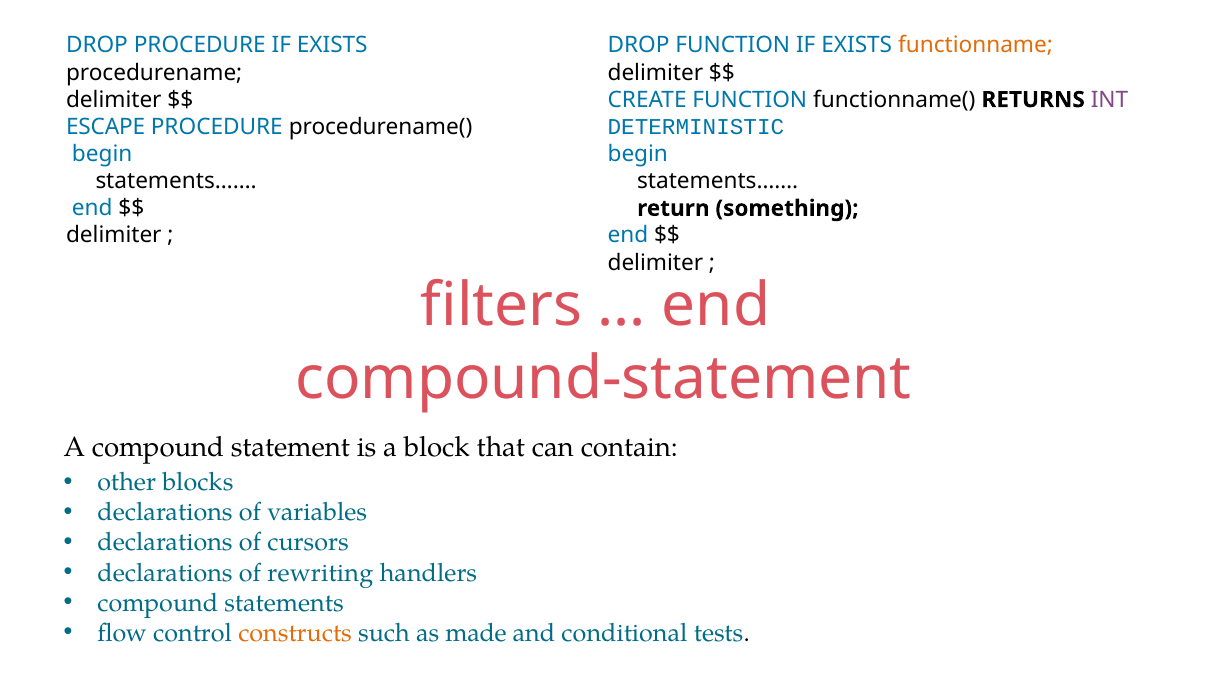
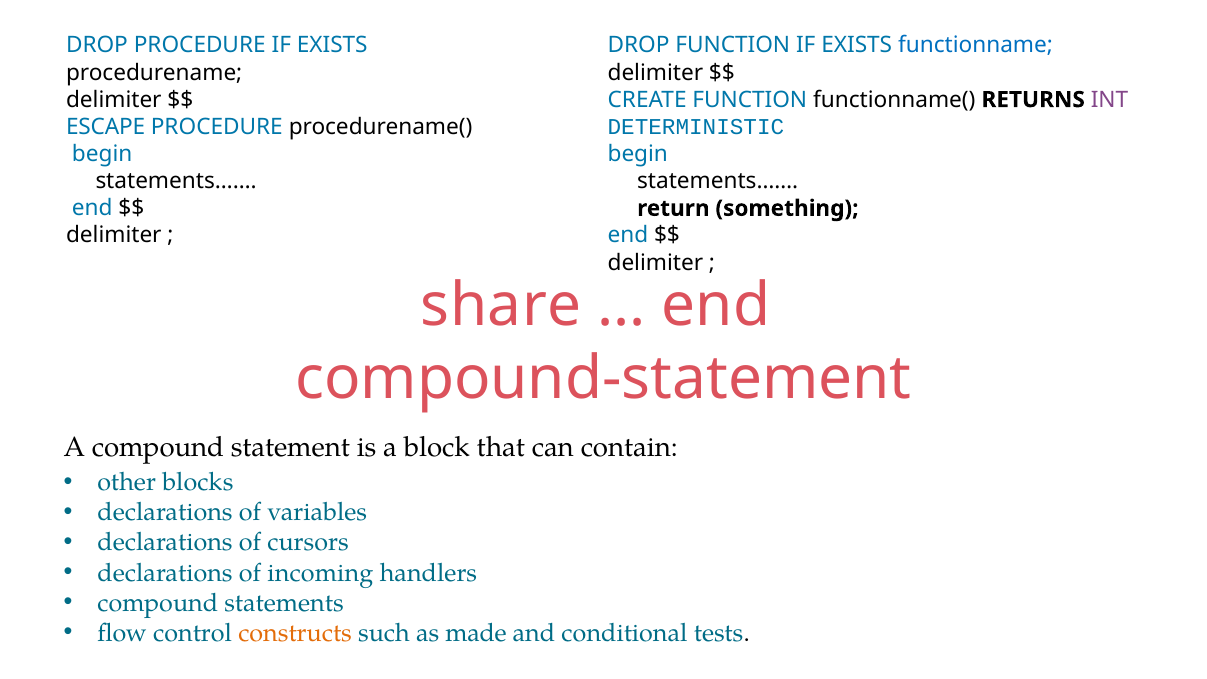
functionname colour: orange -> blue (976, 45)
filters: filters -> share (501, 306)
rewriting: rewriting -> incoming (320, 573)
